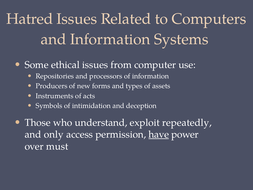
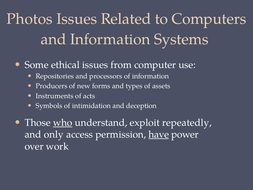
Hatred: Hatred -> Photos (30, 19)
who underline: none -> present (63, 123)
must: must -> work (57, 146)
